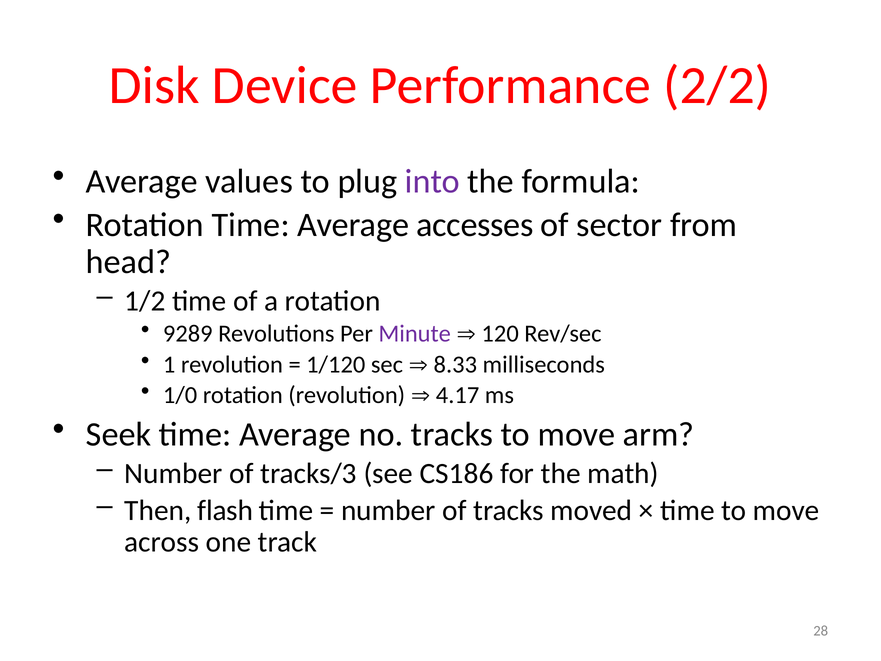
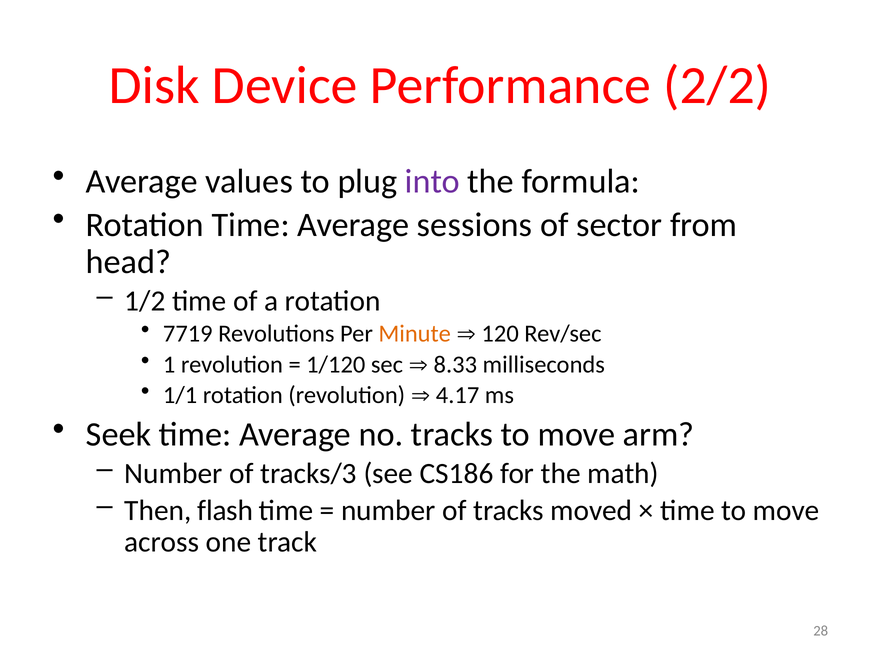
accesses: accesses -> sessions (475, 225)
9289: 9289 -> 7719 (188, 334)
Minute colour: purple -> orange (415, 334)
1/0: 1/0 -> 1/1 (180, 395)
